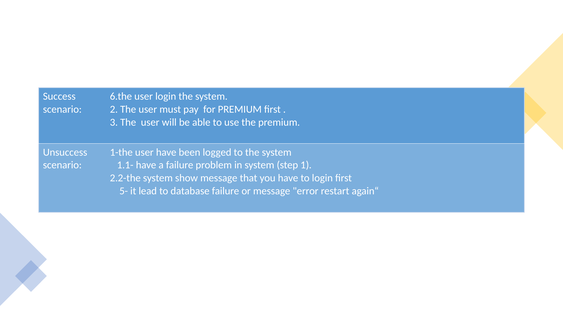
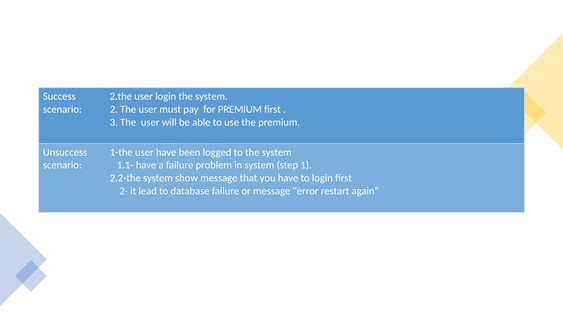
6.the: 6.the -> 2.the (121, 96)
5-: 5- -> 2- (124, 191)
